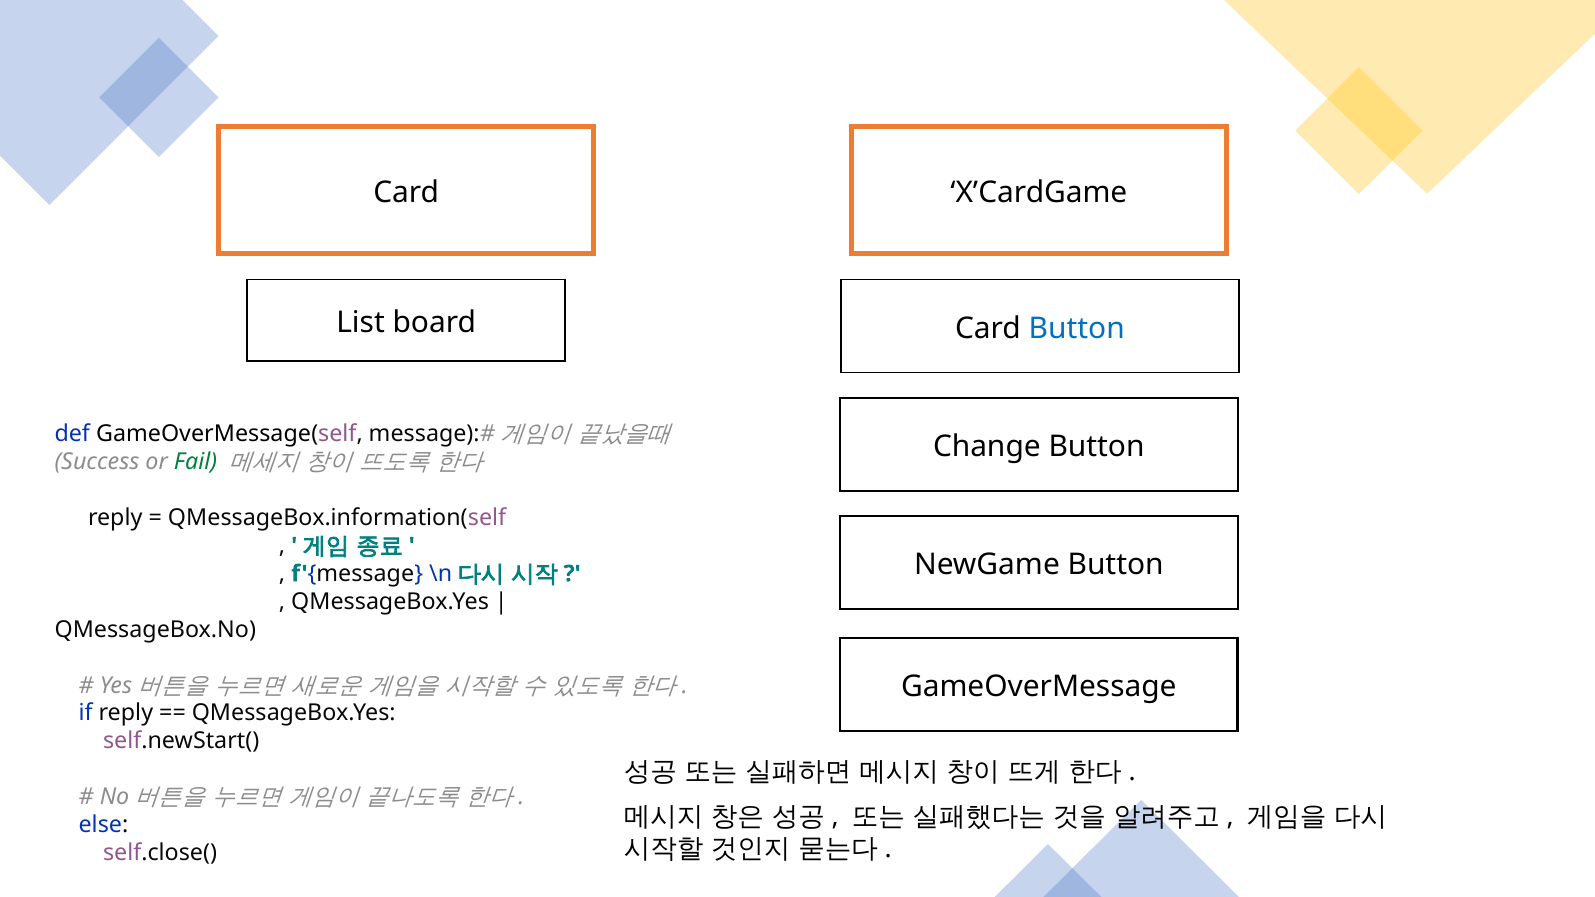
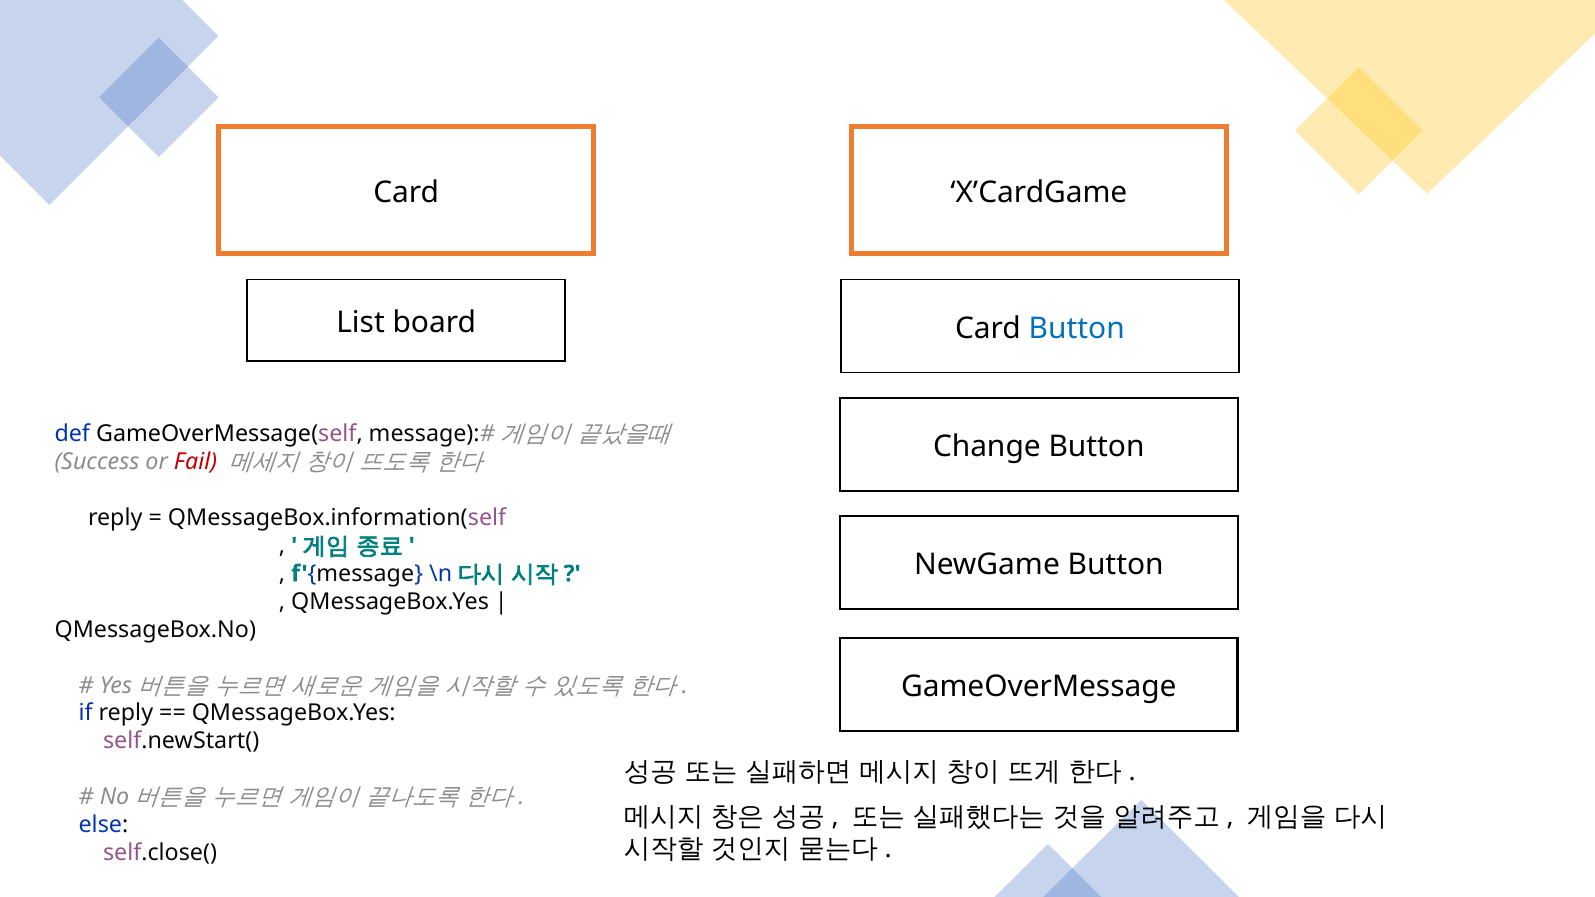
Fail colour: green -> red (195, 462)
